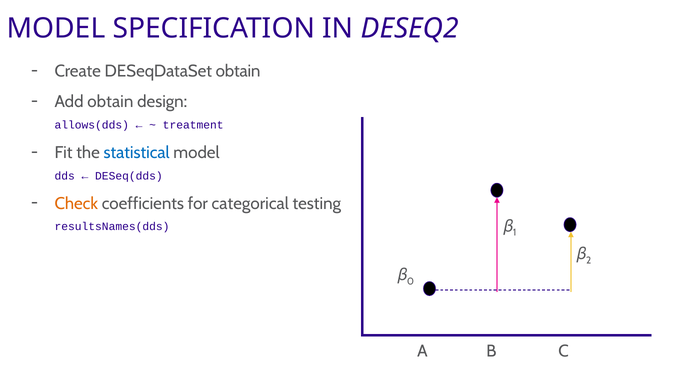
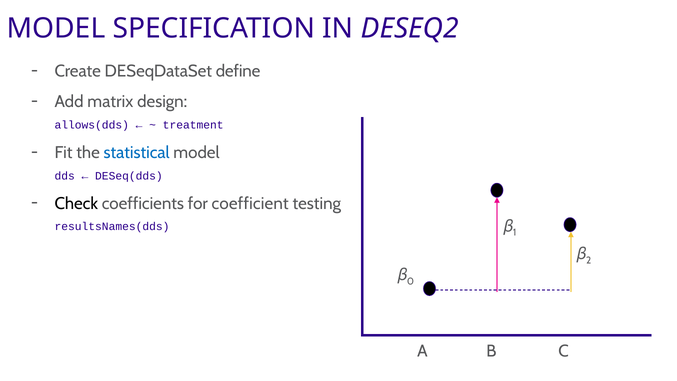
DESeqDataSet obtain: obtain -> define (238, 71)
Add obtain: obtain -> matrix (110, 102)
Check colour: orange -> black (76, 203)
categorical: categorical -> coefficient (250, 203)
